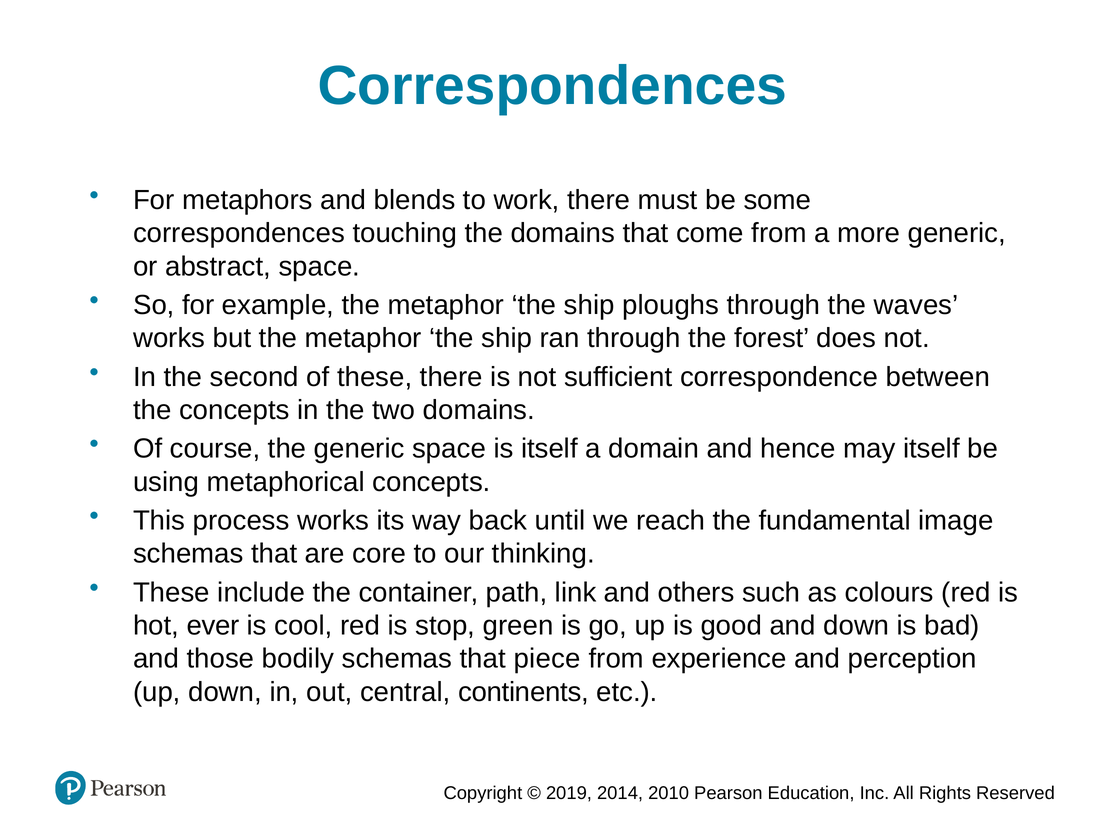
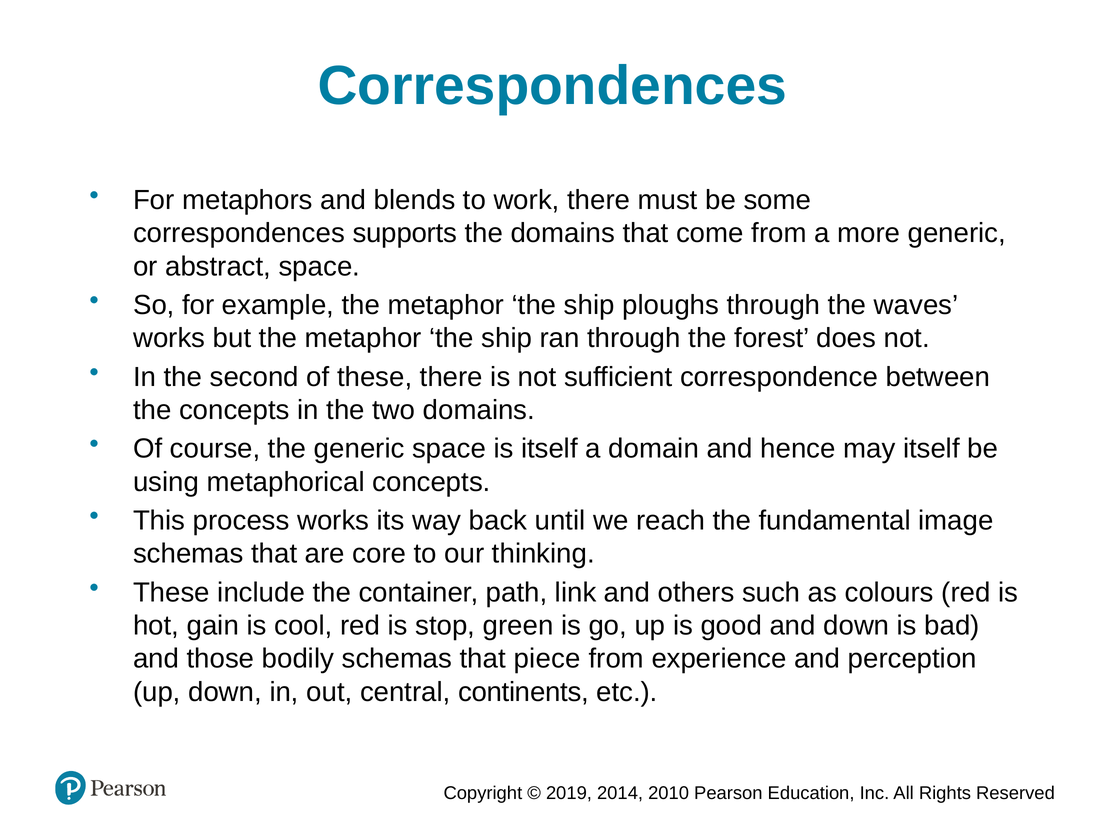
touching: touching -> supports (405, 233)
ever: ever -> gain (213, 626)
